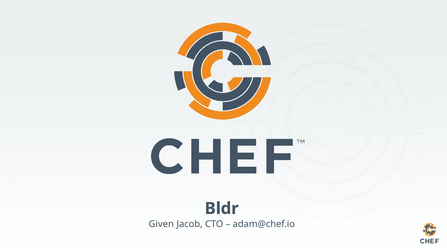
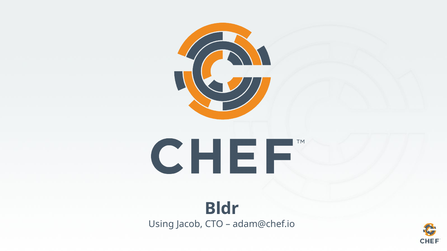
Given: Given -> Using (161, 224)
